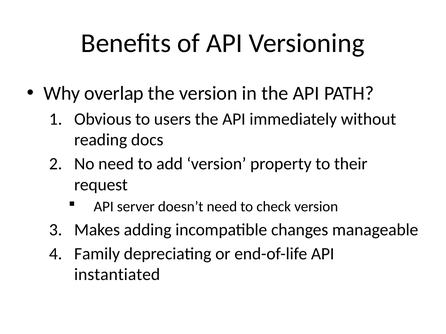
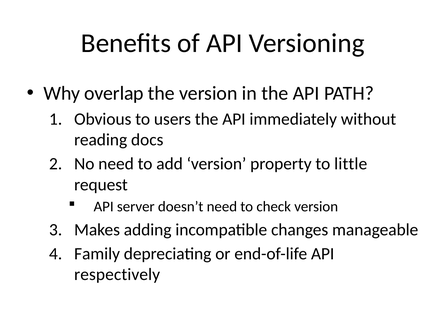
their: their -> little (351, 164)
instantiated: instantiated -> respectively (117, 275)
